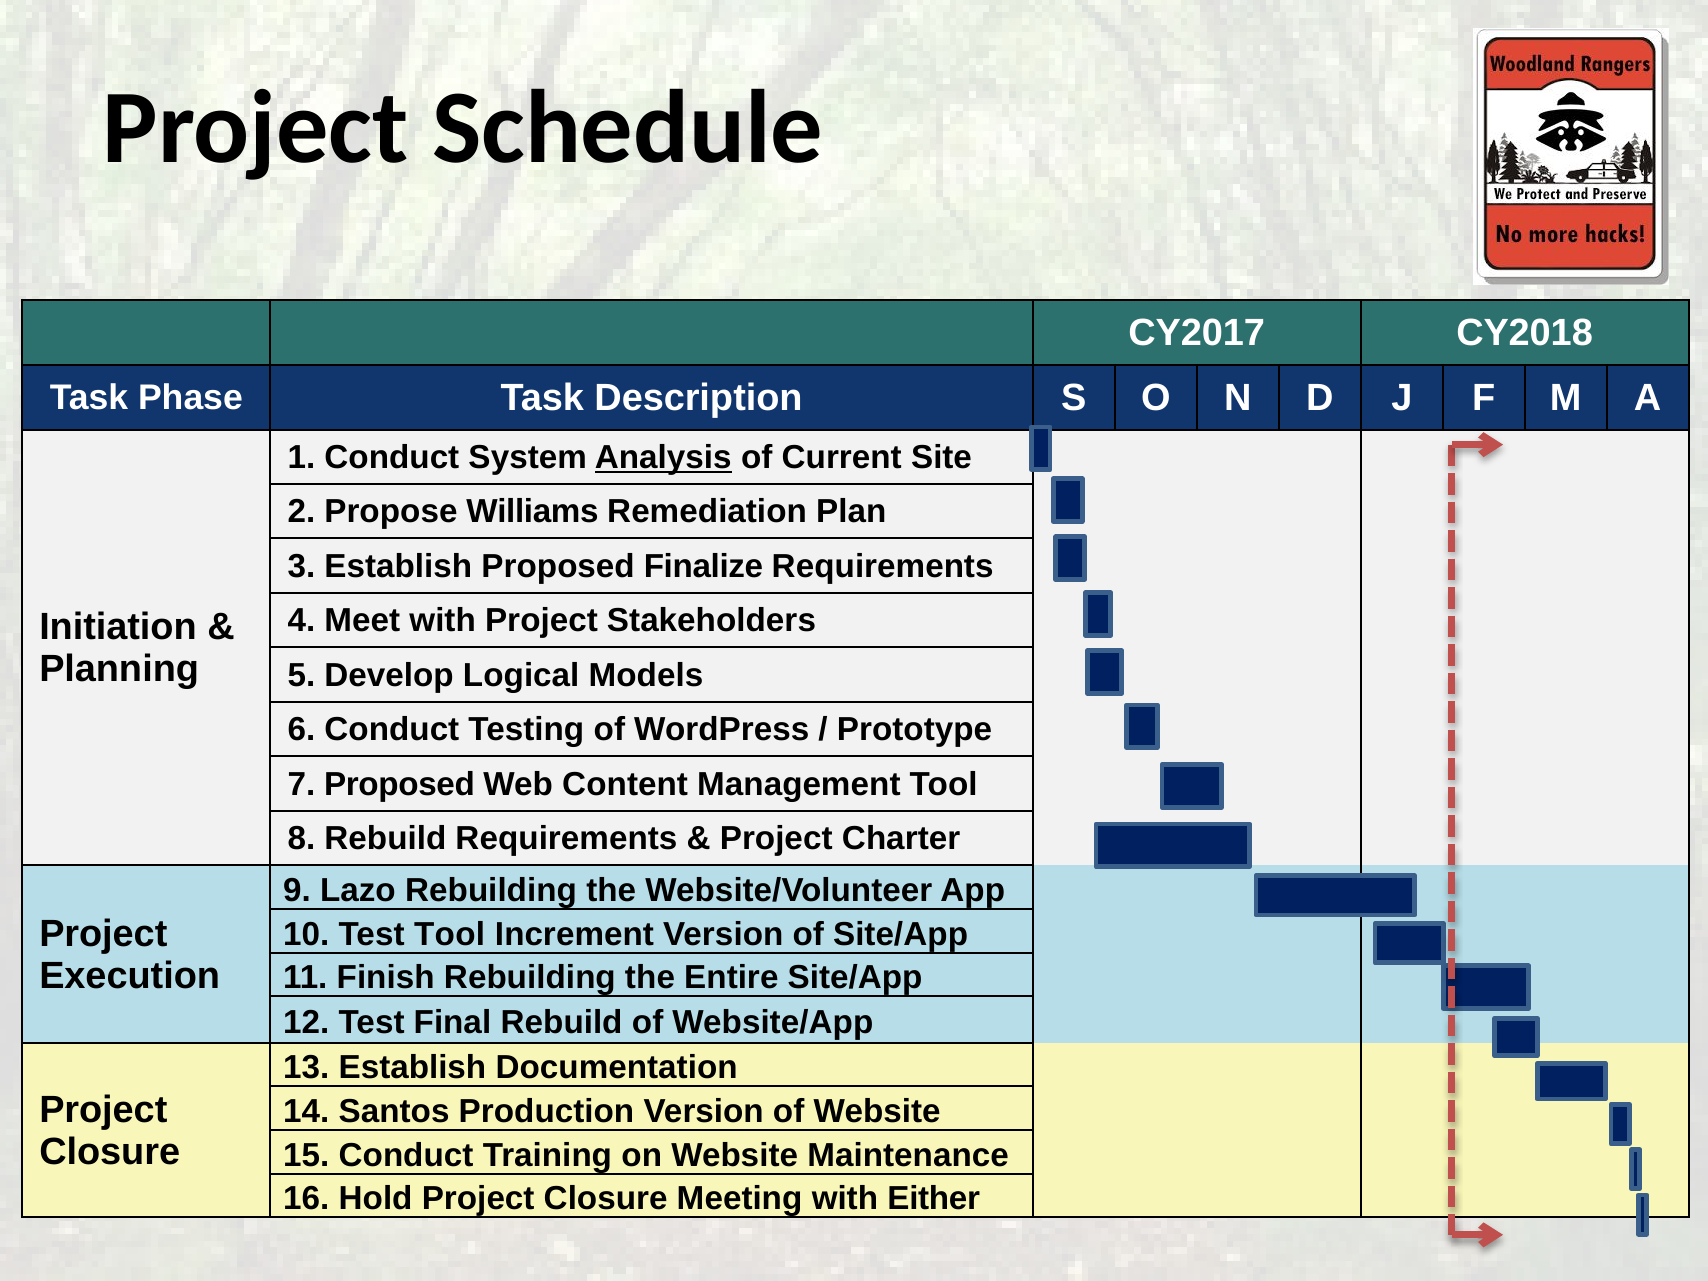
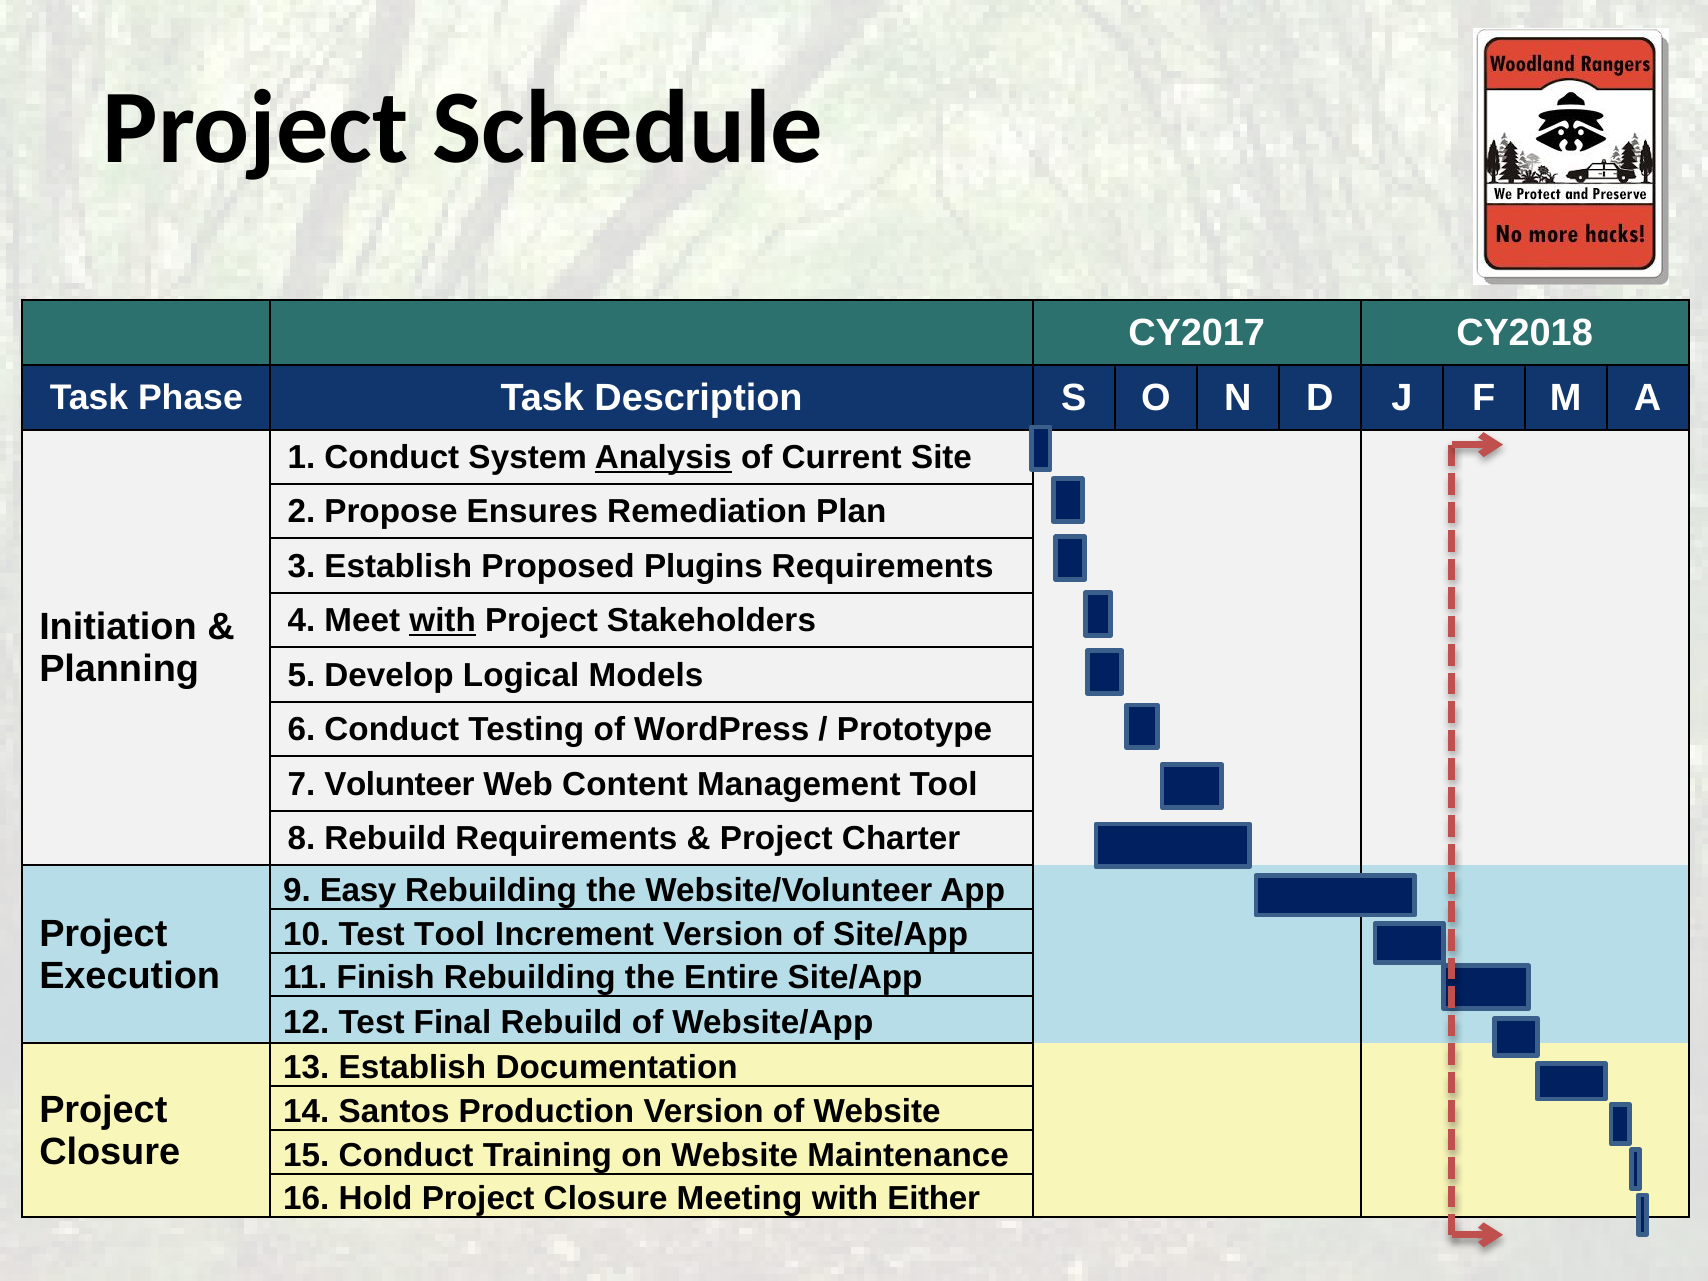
Williams: Williams -> Ensures (532, 512)
Finalize: Finalize -> Plugins (703, 566)
with underline: none -> present (443, 621)
7 Proposed: Proposed -> Volunteer (399, 784)
Lazo: Lazo -> Easy (358, 890)
